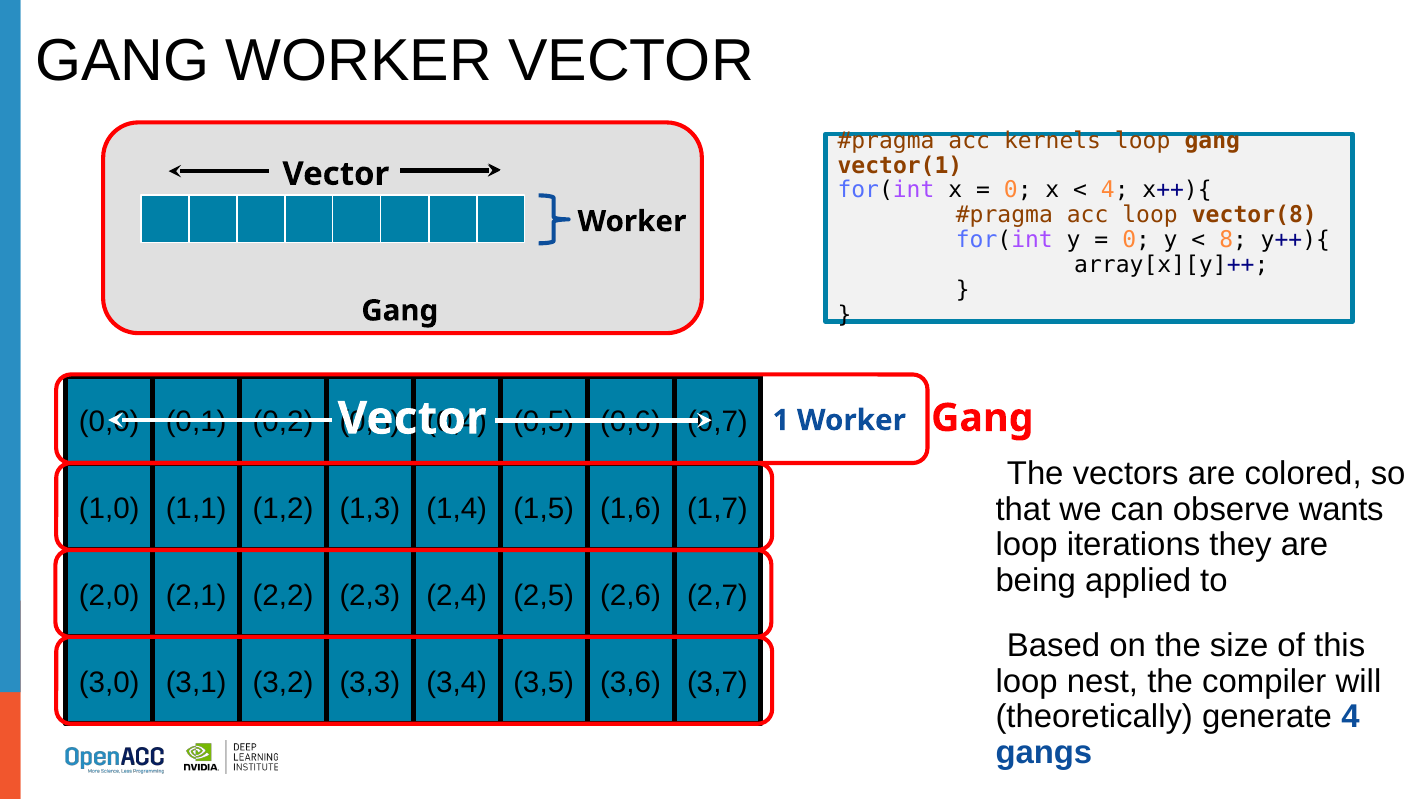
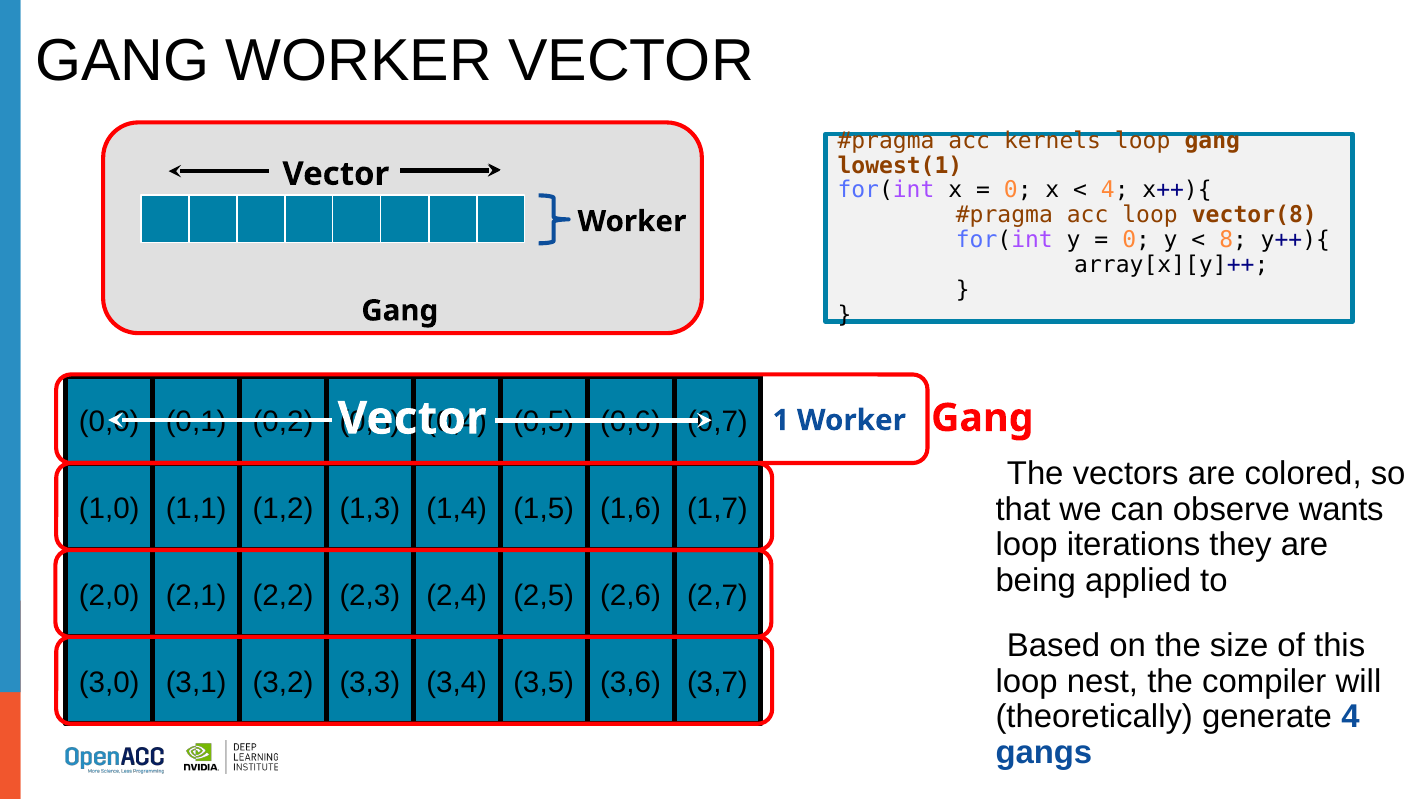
vector(1: vector(1 -> lowest(1 (900, 165)
